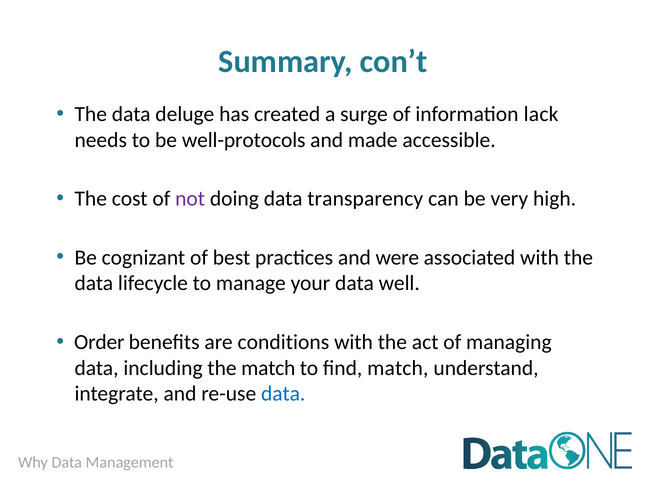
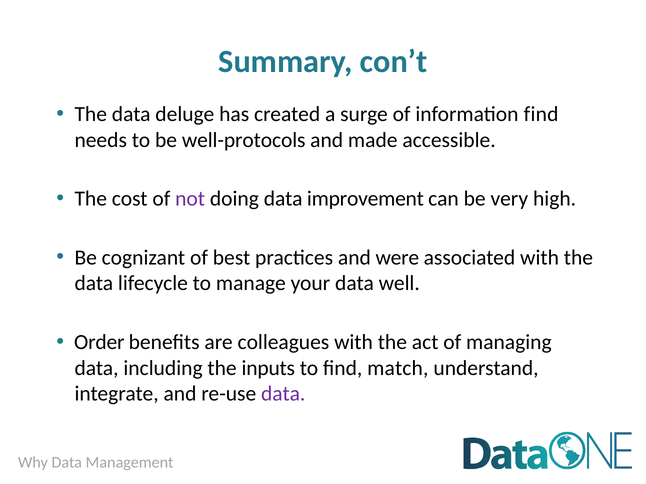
information lack: lack -> find (541, 114)
transparency: transparency -> improvement (365, 199)
conditions: conditions -> colleagues (283, 342)
the match: match -> inputs (268, 368)
data colour: blue -> purple (283, 394)
